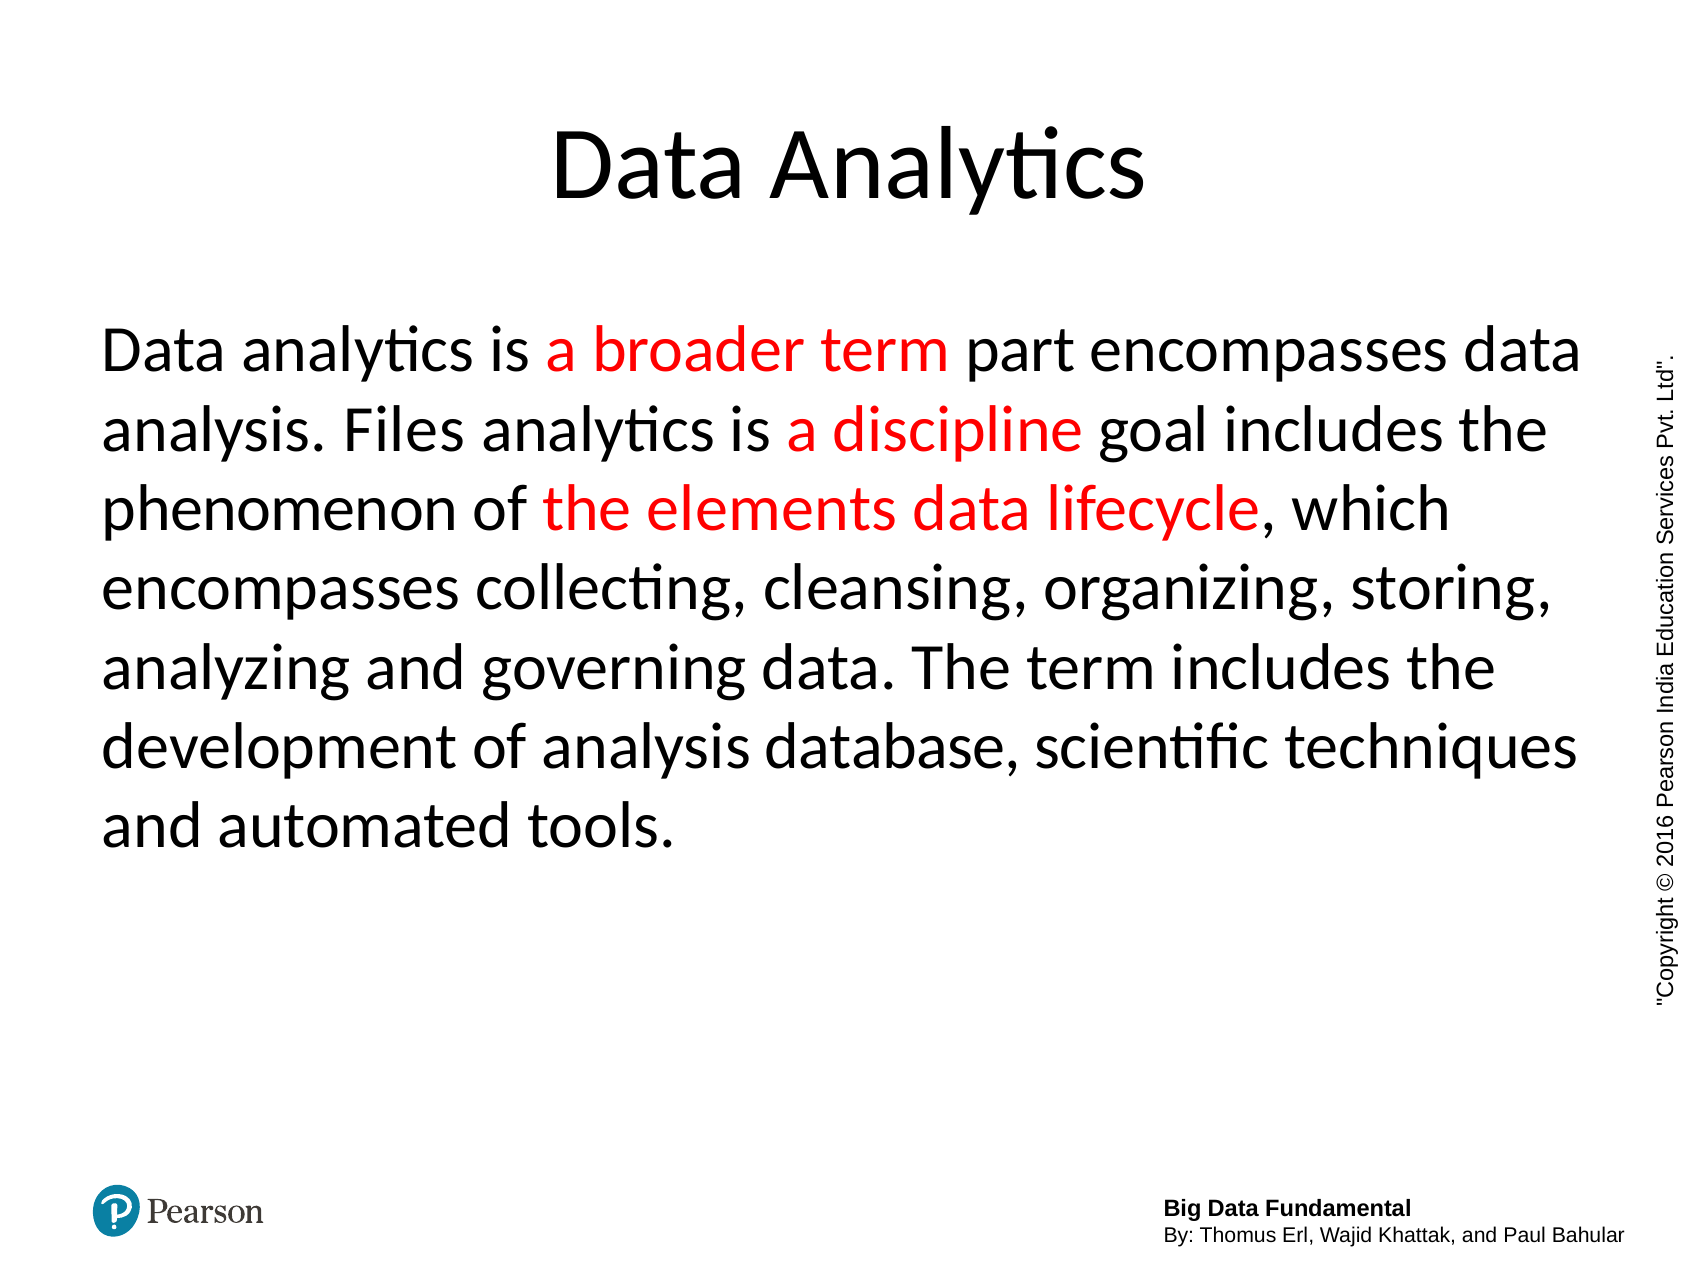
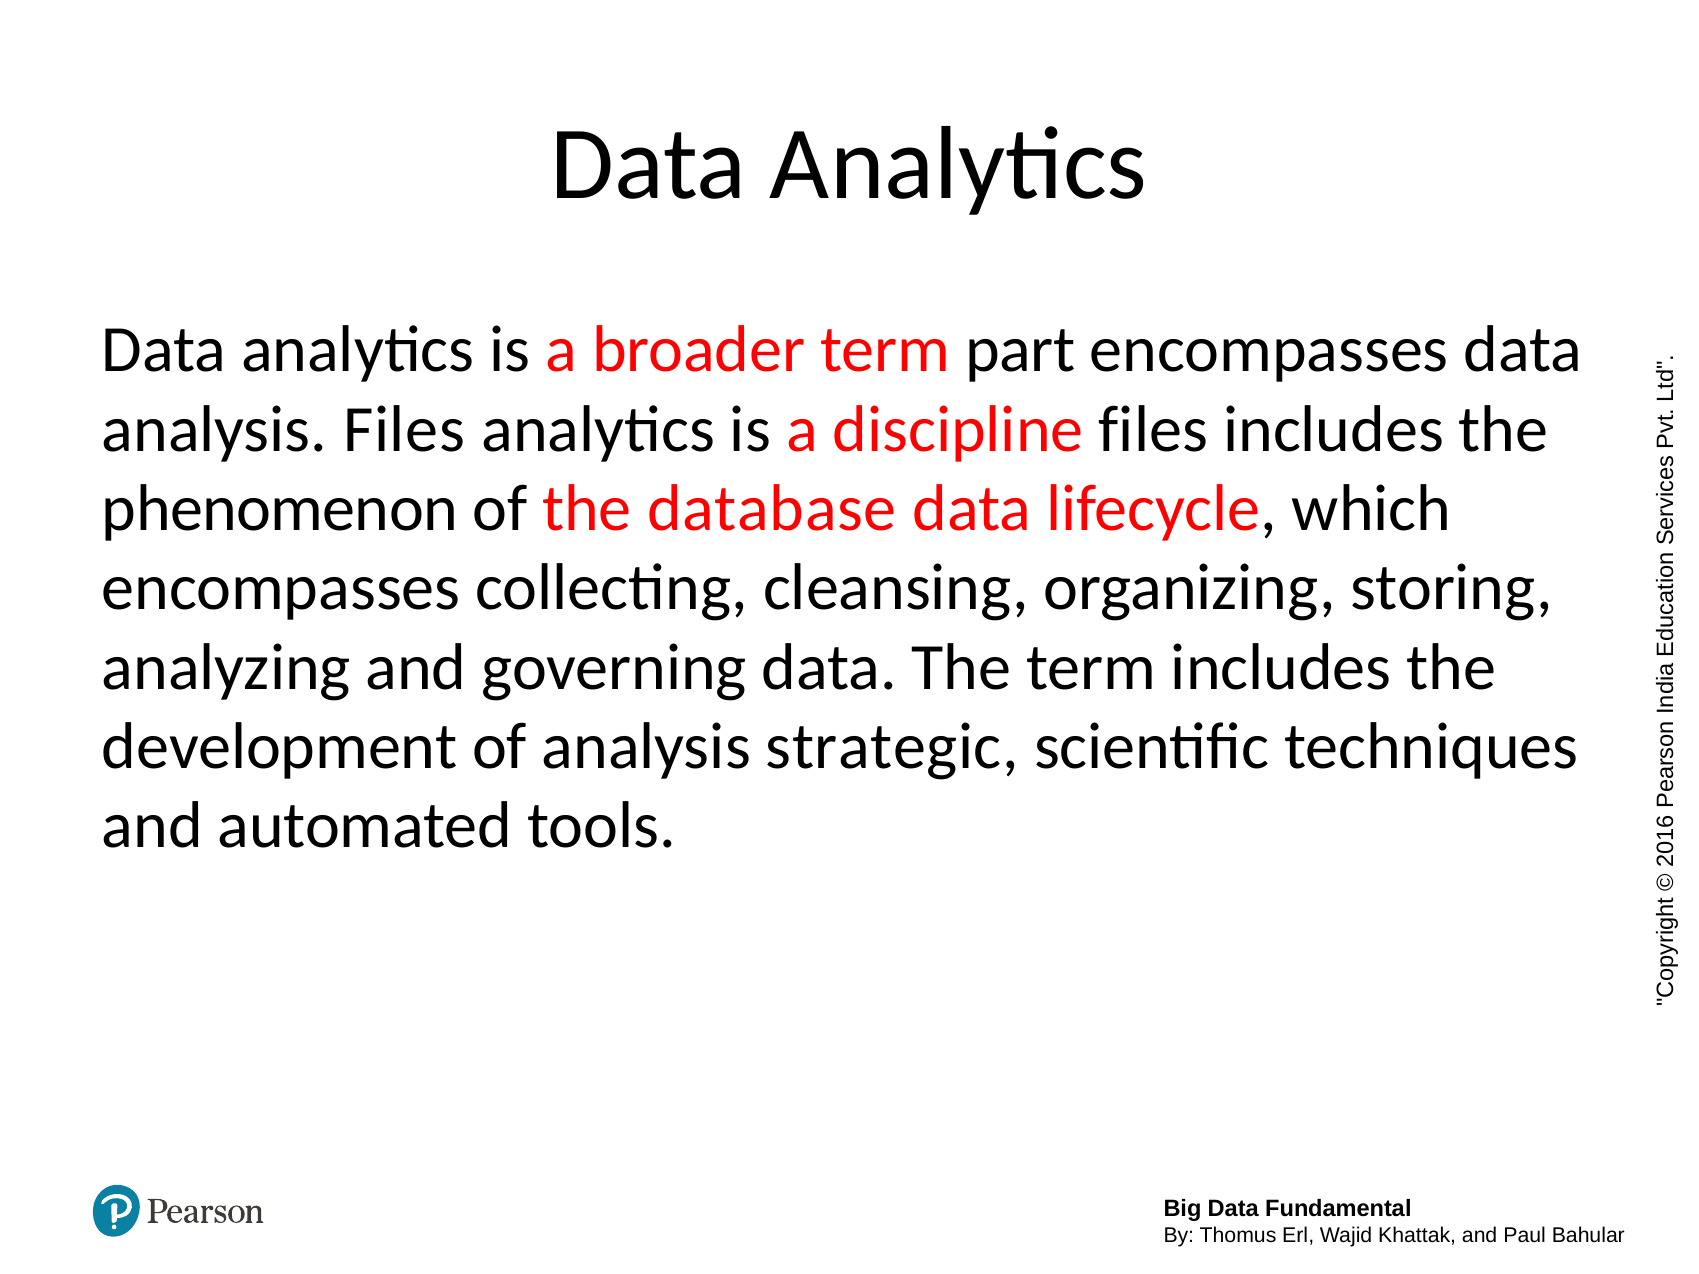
discipline goal: goal -> files (1153, 429)
elements: elements -> database (772, 509)
database: database -> strategic (892, 747)
